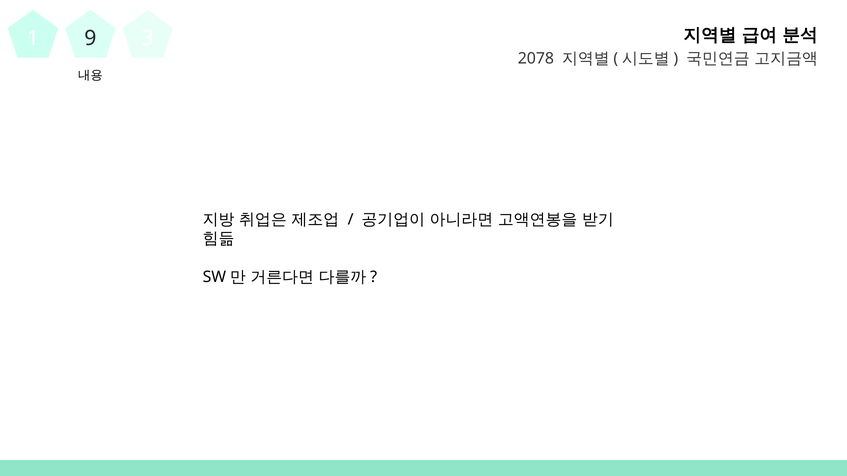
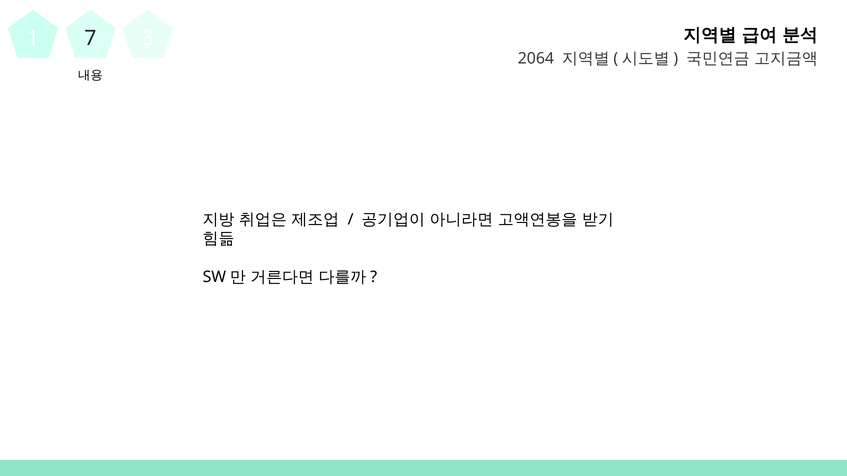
9: 9 -> 7 (90, 38)
2078: 2078 -> 2064 (536, 59)
